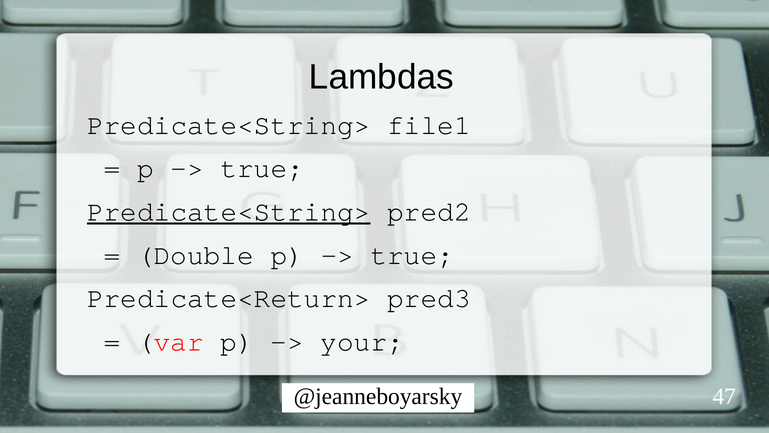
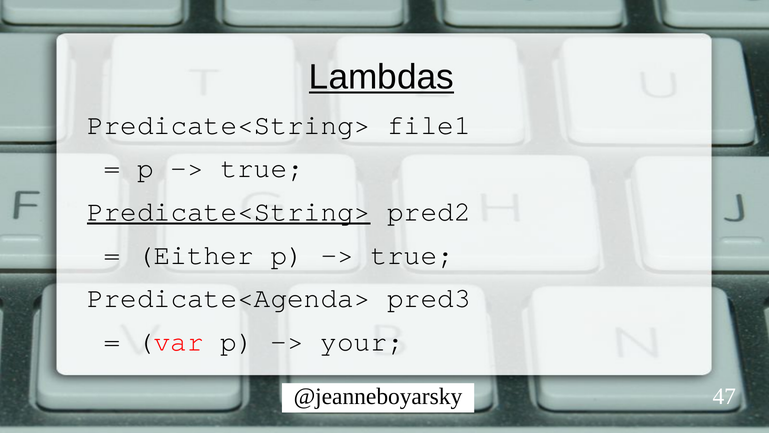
Lambdas underline: none -> present (381, 77)
Double: Double -> Either (195, 255)
Predicate<Return>: Predicate<Return> -> Predicate<Agenda> (229, 298)
